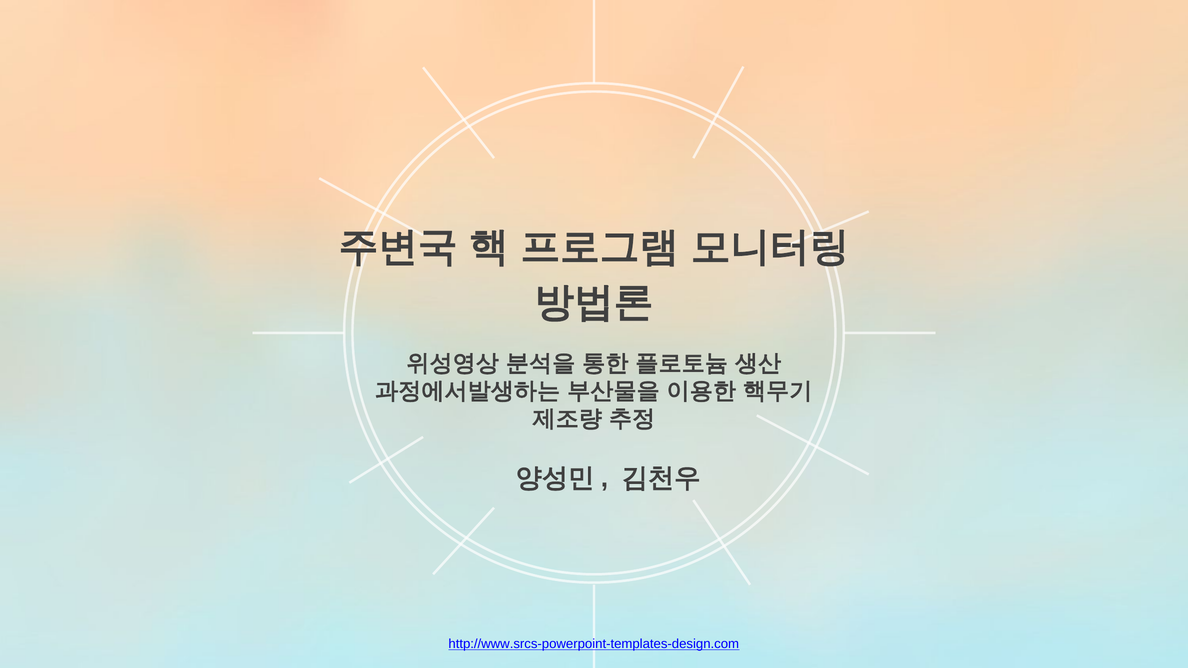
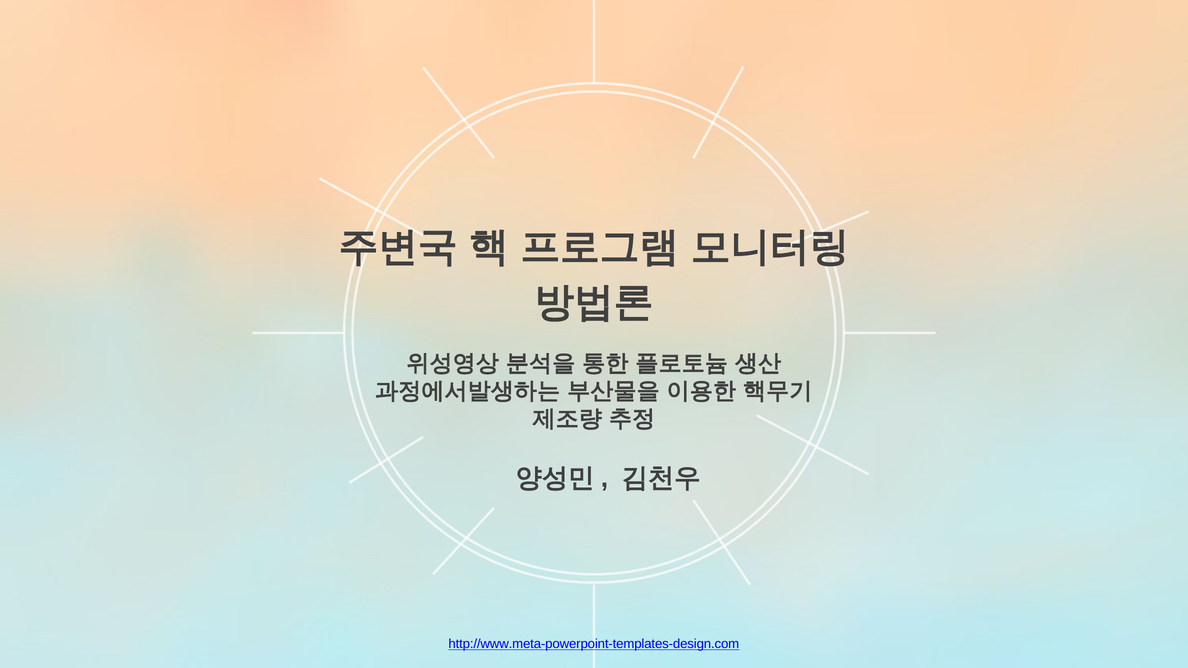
http://www.srcs-powerpoint-templates-design.com: http://www.srcs-powerpoint-templates-design.com -> http://www.meta-powerpoint-templates-design.com (594, 644)
